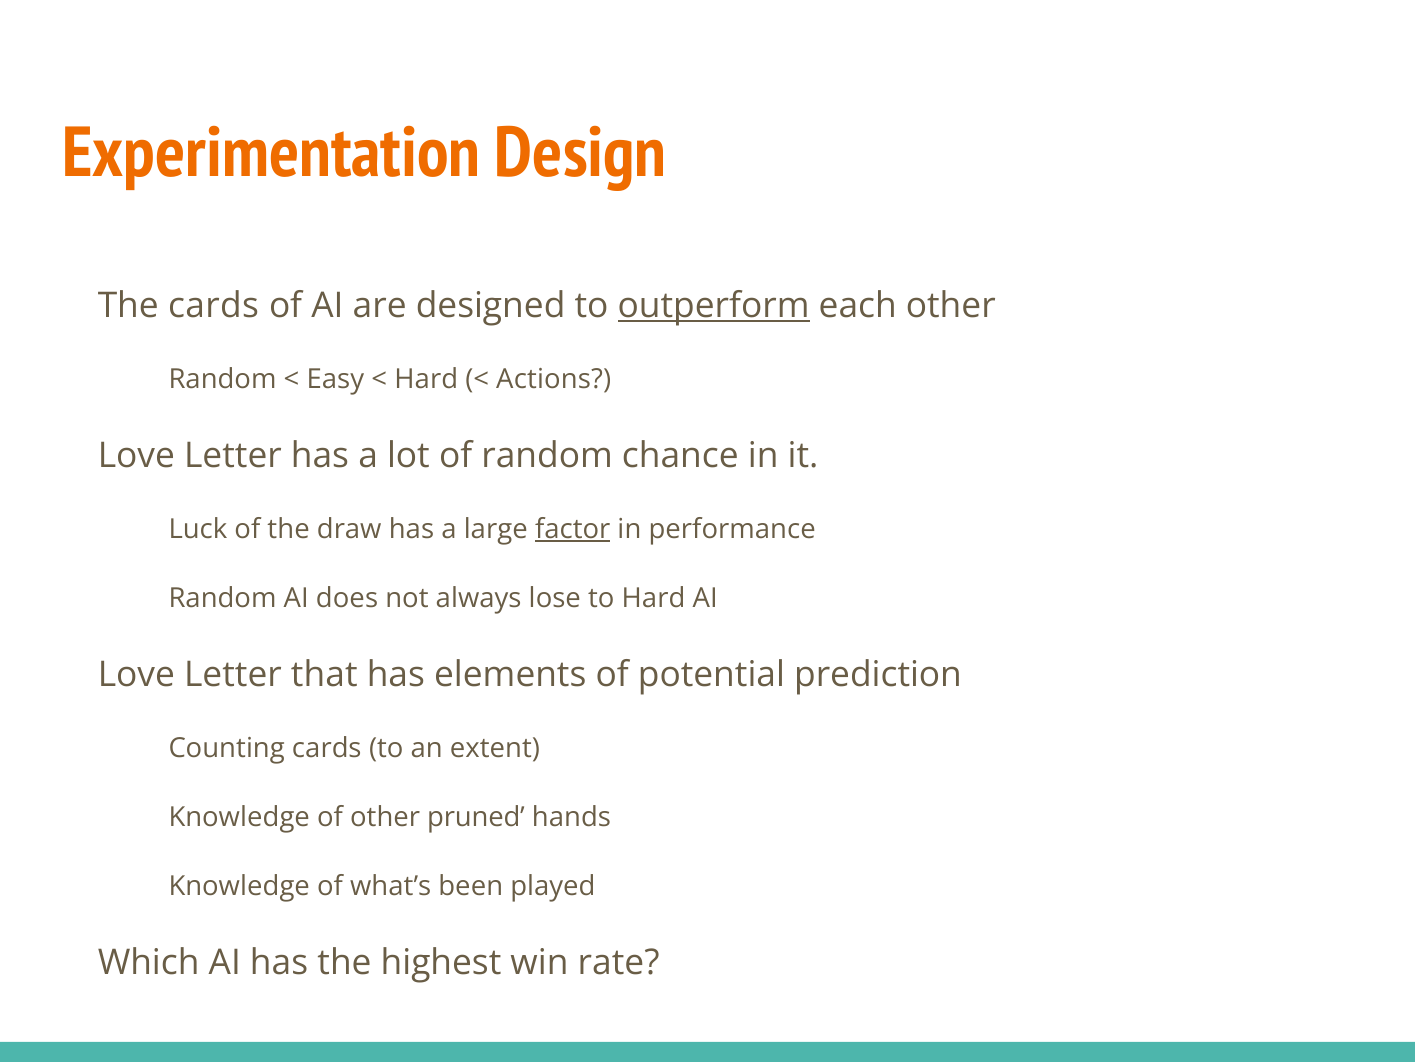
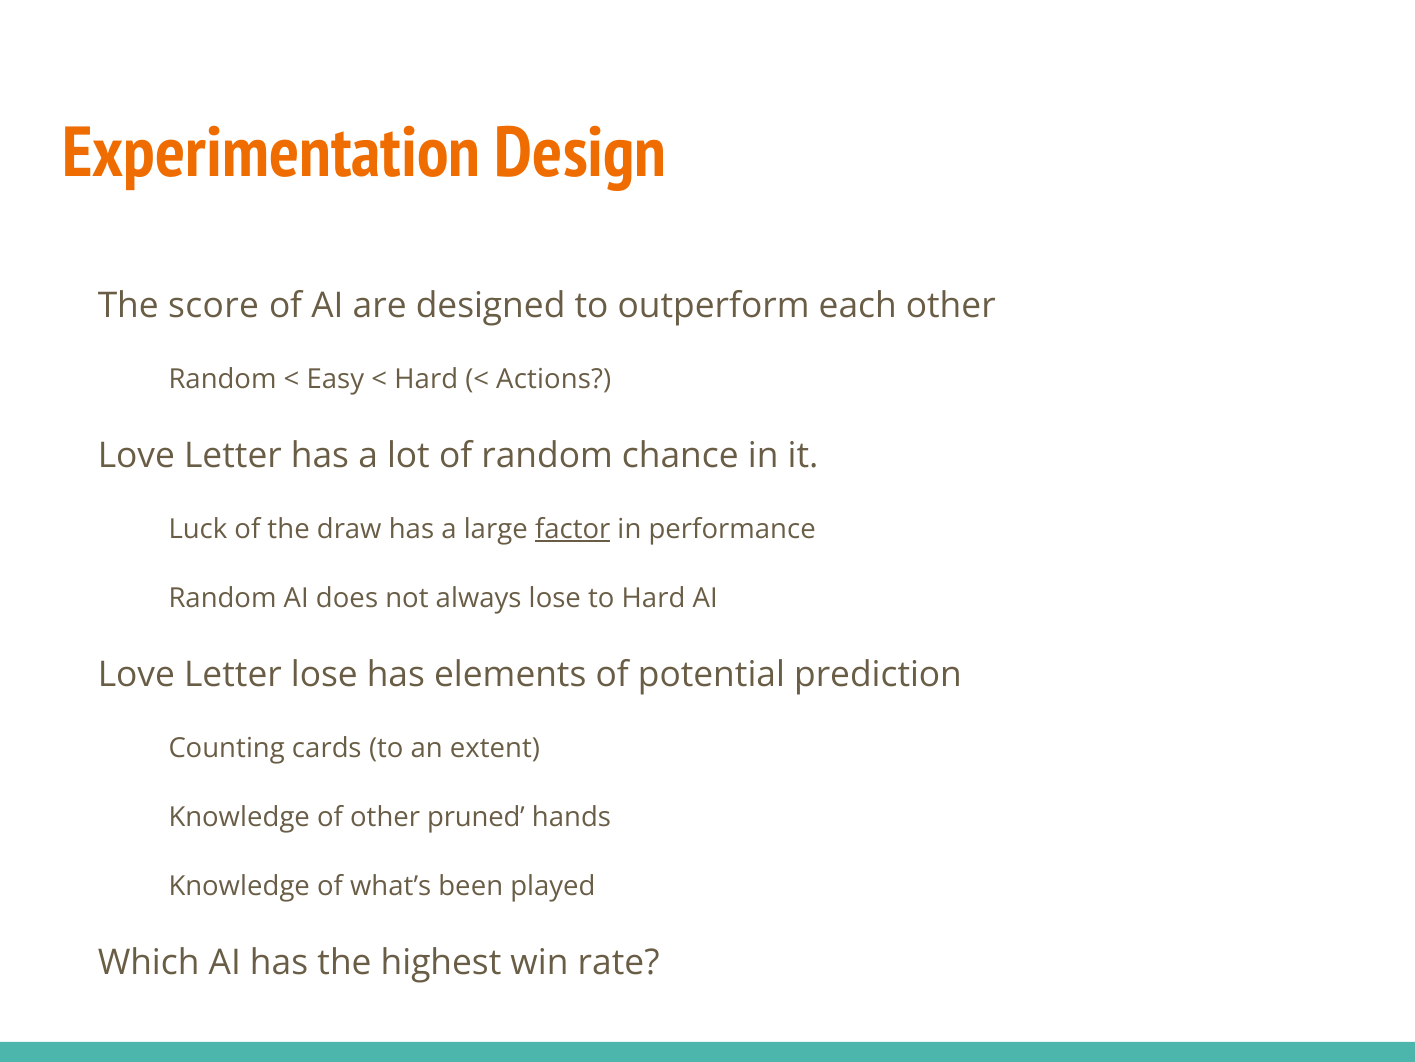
The cards: cards -> score (214, 305)
outperform underline: present -> none (714, 305)
Letter that: that -> lose (324, 674)
